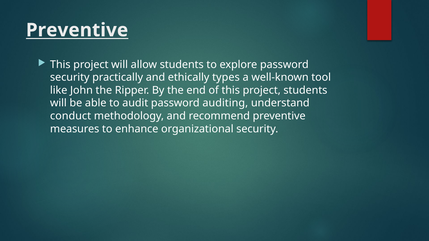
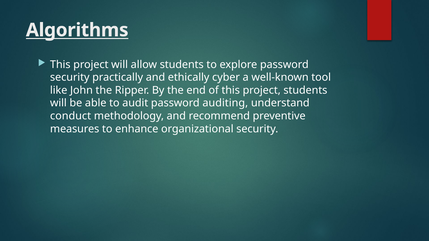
Preventive: Preventive -> Algorithms (77, 30)
types: types -> cyber (226, 78)
